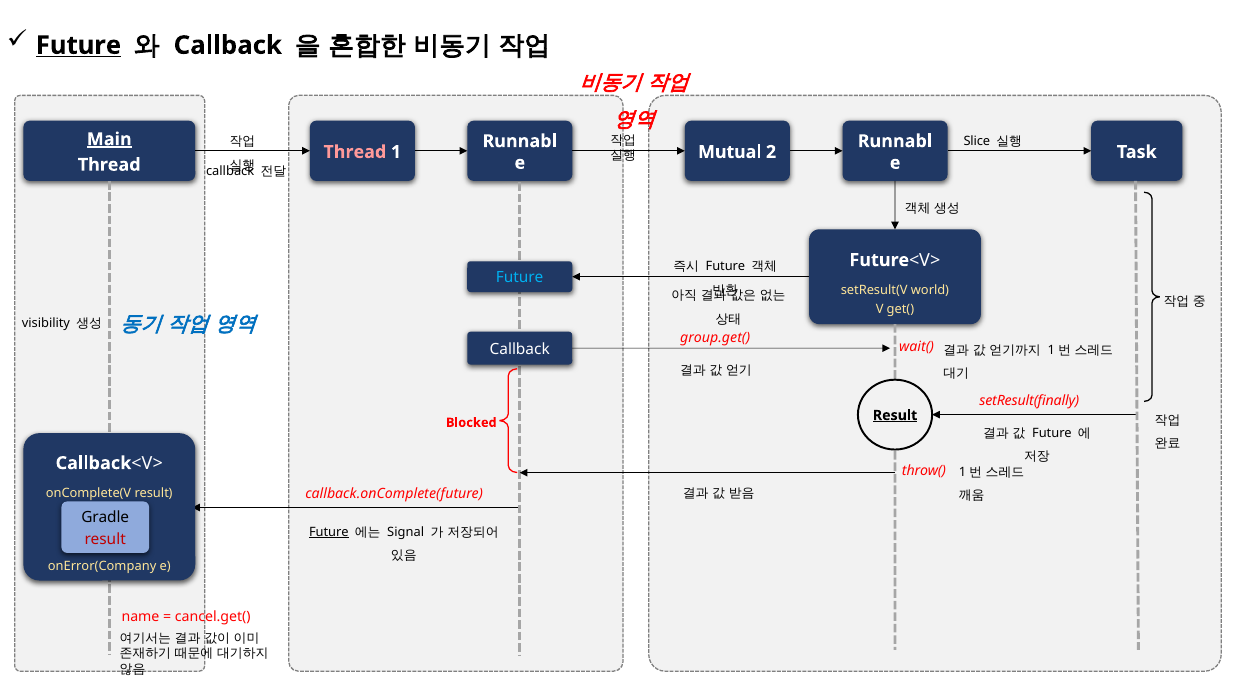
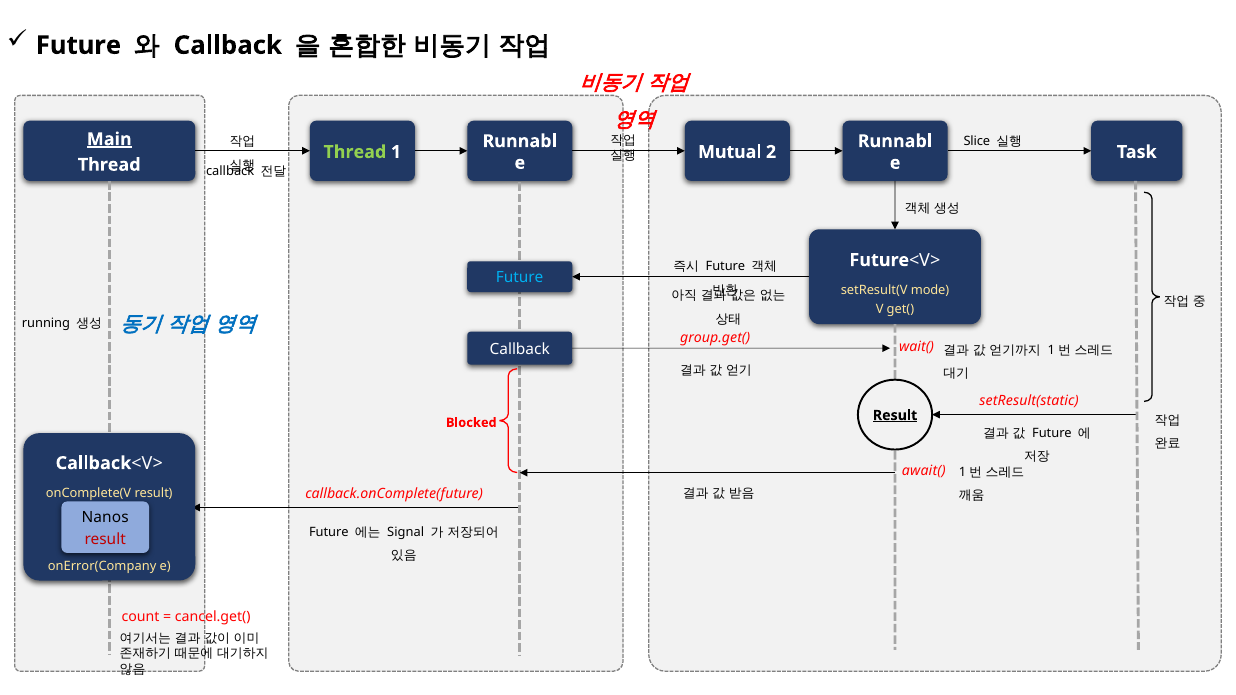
Future underline: present -> none (78, 45)
Thread colour: pink -> light green (355, 152)
world: world -> mode (930, 290)
visibility: visibility -> running (46, 323)
setResult(finally: setResult(finally -> setResult(static (1029, 401)
throw(: throw( -> await( (924, 471)
Gradle: Gradle -> Nanos (105, 517)
Future underline: present -> none (329, 533)
name: name -> count (140, 617)
